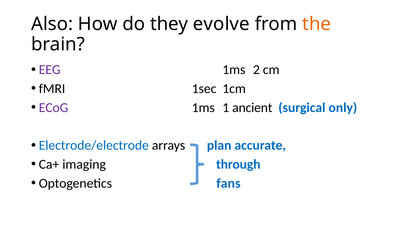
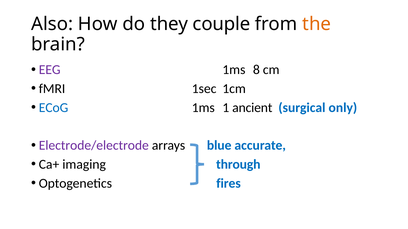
evolve: evolve -> couple (222, 24)
2: 2 -> 8 (256, 70)
ECoG colour: purple -> blue (54, 108)
Electrode/electrode colour: blue -> purple (94, 146)
plan: plan -> blue (219, 146)
fans: fans -> fires (229, 184)
